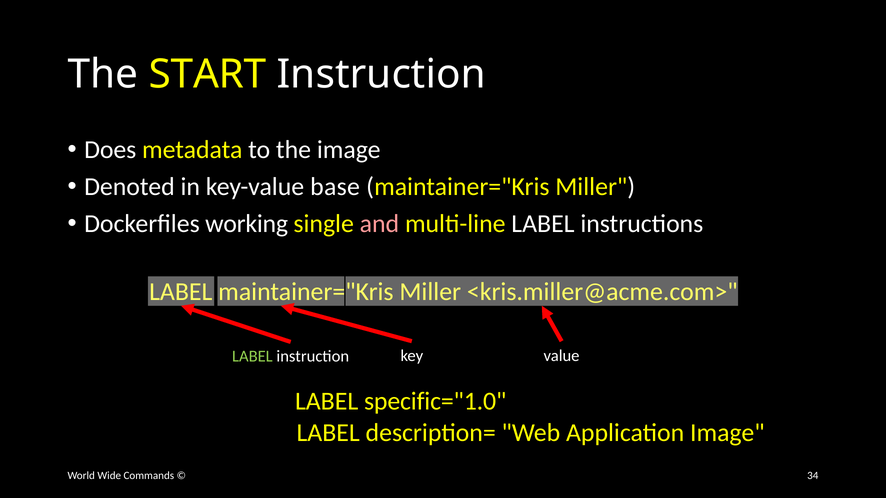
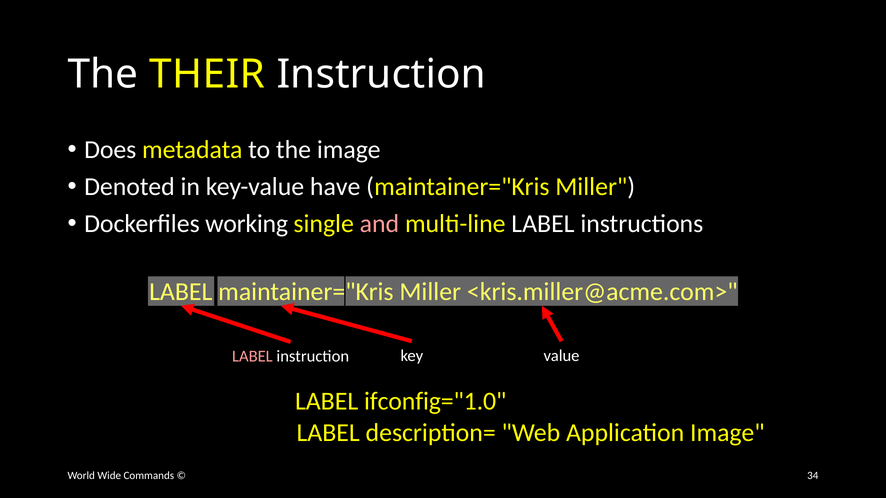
START: START -> THEIR (207, 74)
base: base -> have (335, 187)
LABEL colour: light green -> pink (252, 357)
specific="1.0: specific="1.0 -> ifconfig="1.0 (435, 401)
